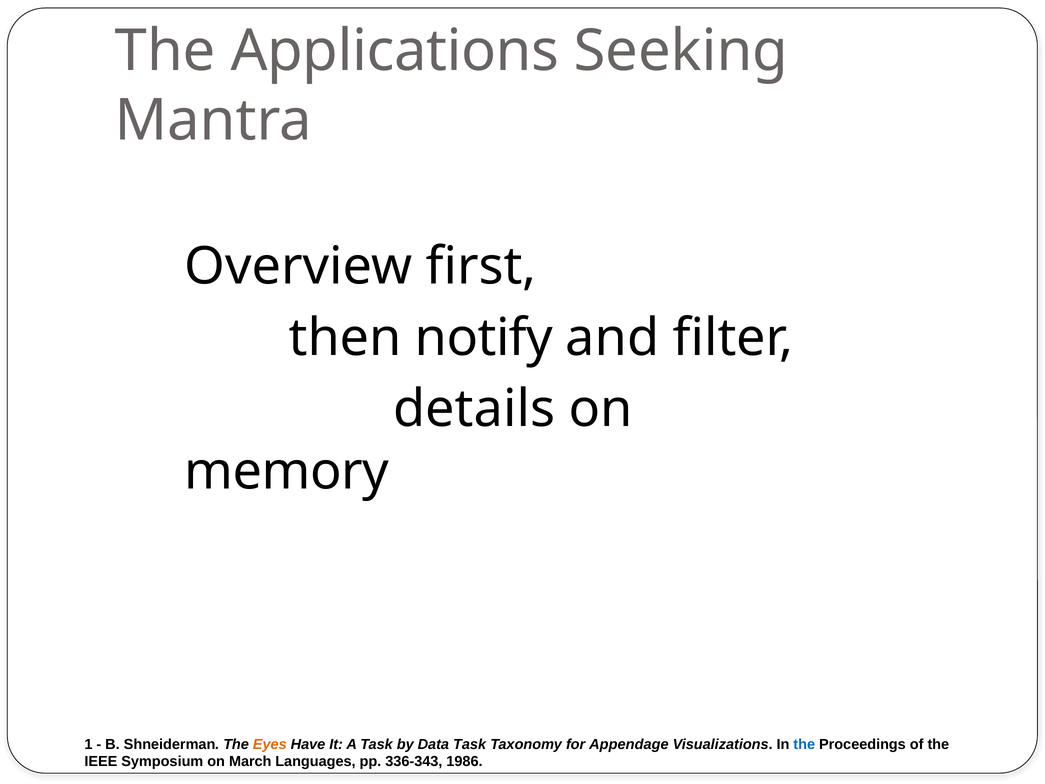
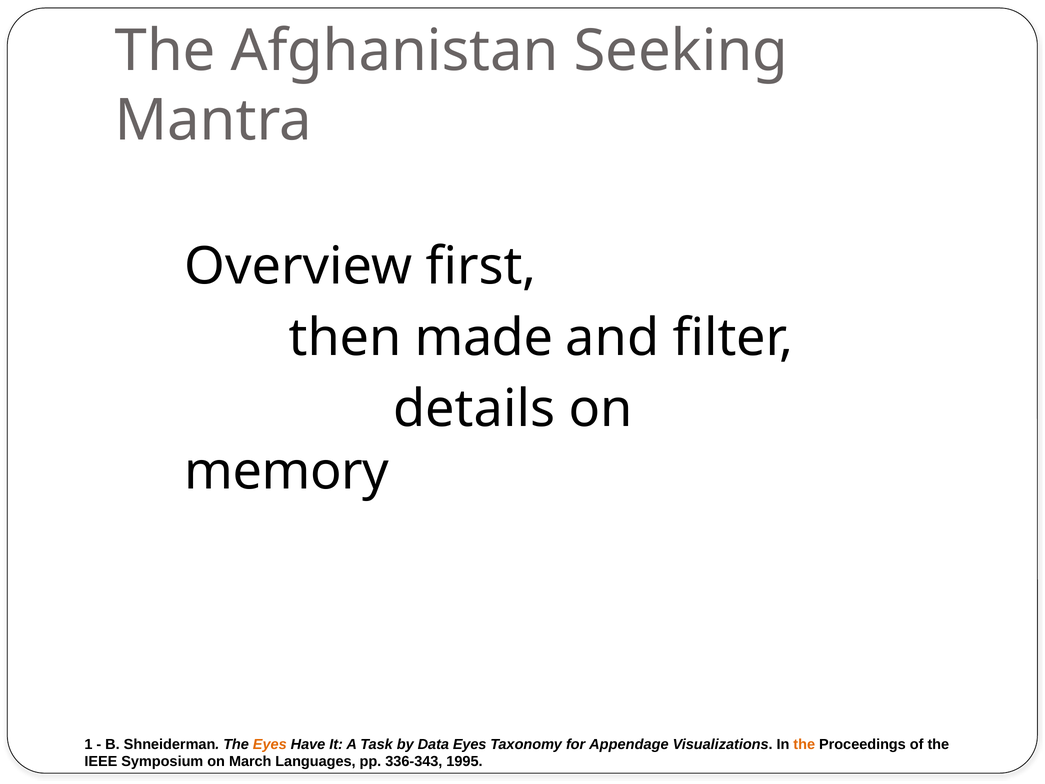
Applications: Applications -> Afghanistan (395, 51)
notify: notify -> made (484, 338)
Data Task: Task -> Eyes (470, 744)
the colour: blue -> orange (804, 744)
1986: 1986 -> 1995 (464, 761)
